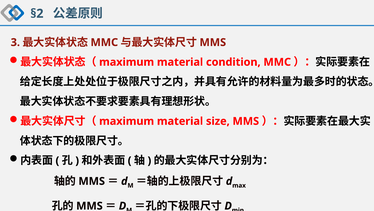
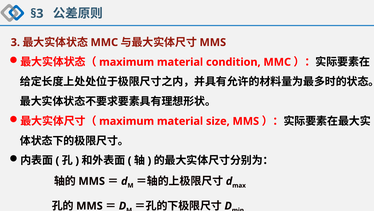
§2: §2 -> §3 (37, 14)
